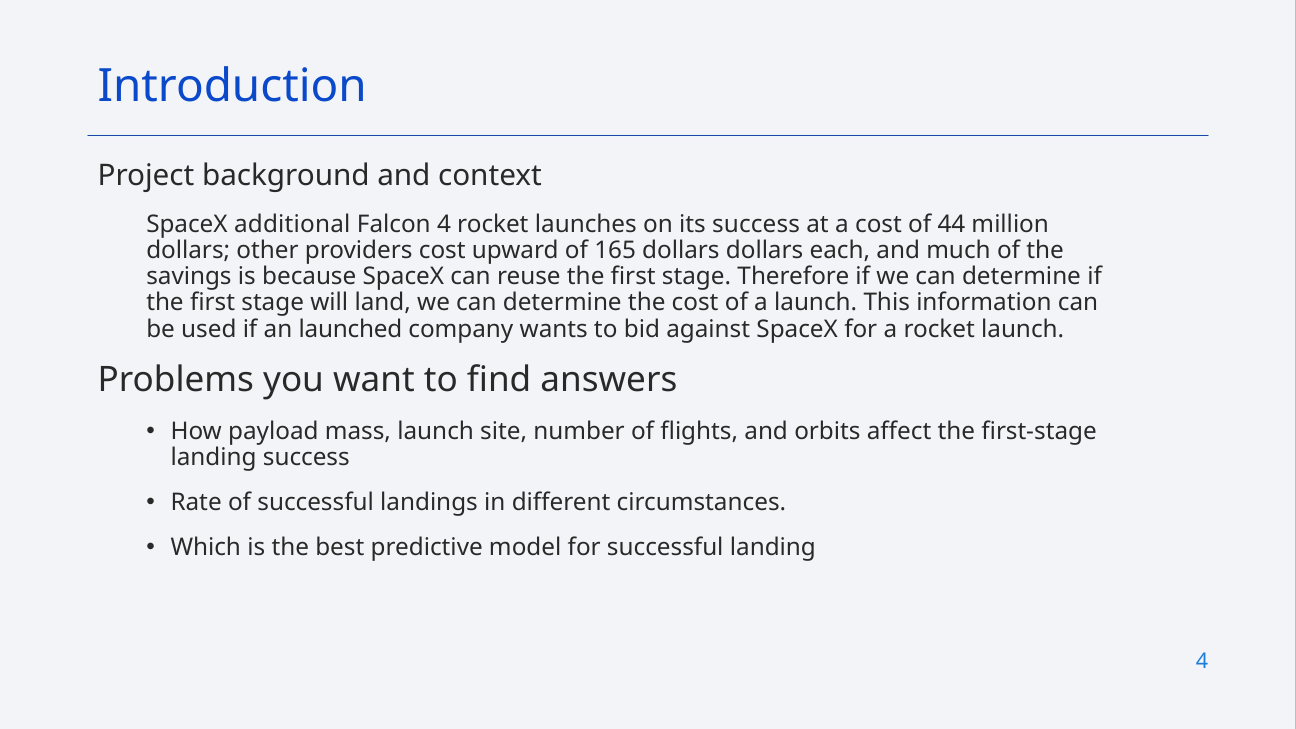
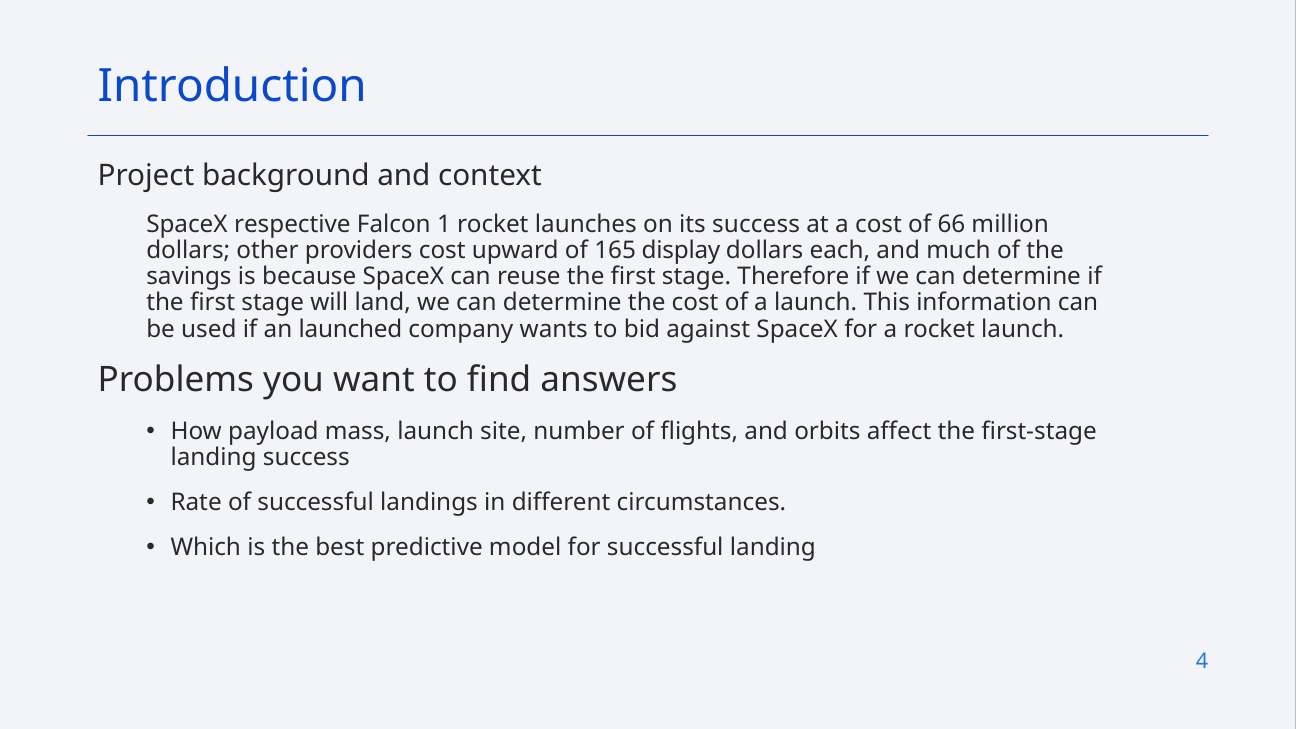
additional: additional -> respective (292, 224)
Falcon 4: 4 -> 1 (444, 224)
44: 44 -> 66 (951, 224)
165 dollars: dollars -> display (681, 250)
